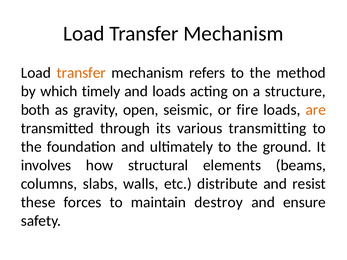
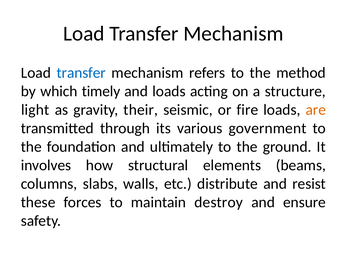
transfer colour: orange -> blue (81, 73)
both: both -> light (35, 110)
open: open -> their (141, 110)
transmitting: transmitting -> government (267, 128)
